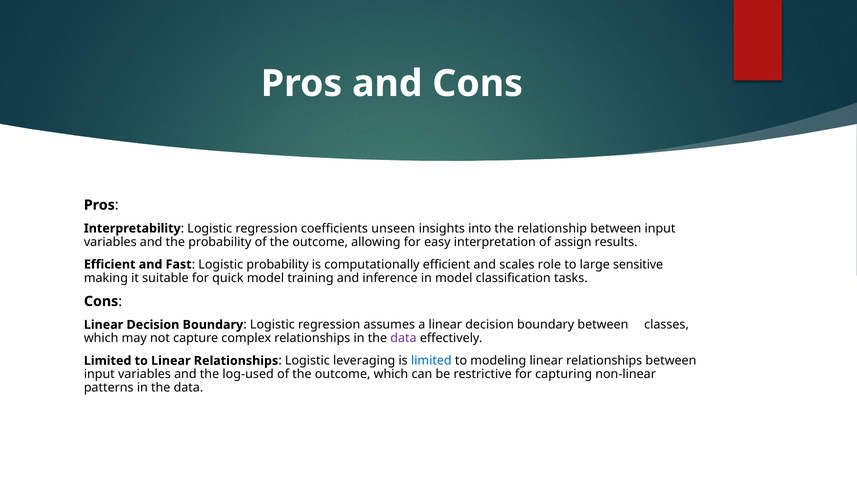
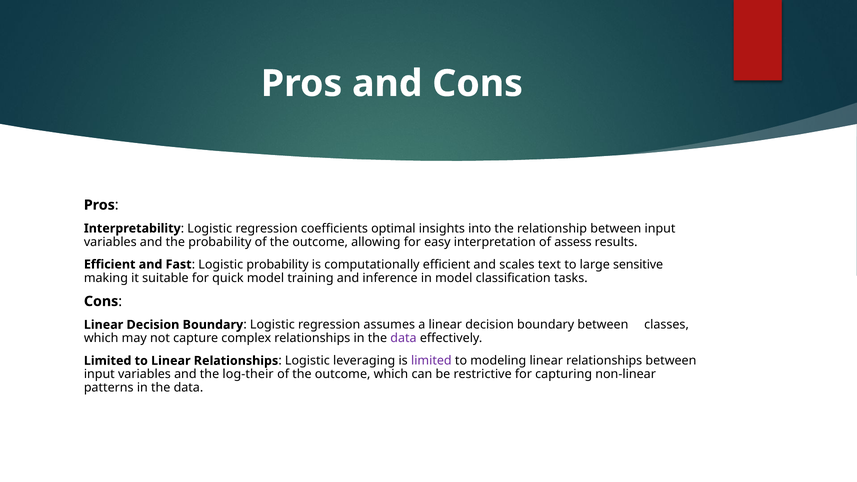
unseen: unseen -> optimal (393, 228)
assign: assign -> assess (573, 242)
role: role -> text (549, 264)
limited colour: blue -> purple (431, 361)
log-used: log-used -> log-their (248, 374)
